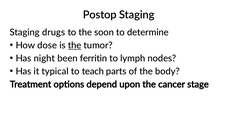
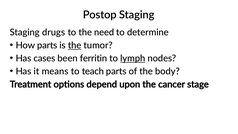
soon: soon -> need (104, 32)
How dose: dose -> parts (47, 45)
night: night -> cases (44, 58)
lymph underline: none -> present (133, 58)
typical: typical -> means (55, 71)
